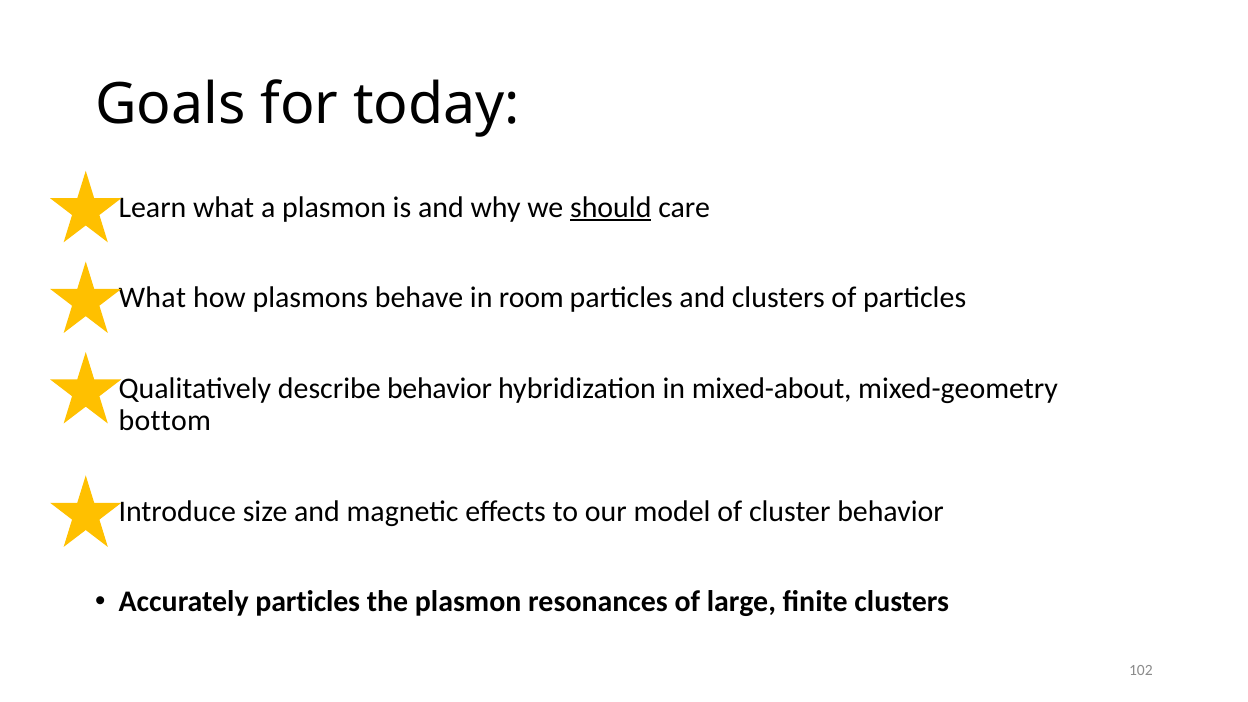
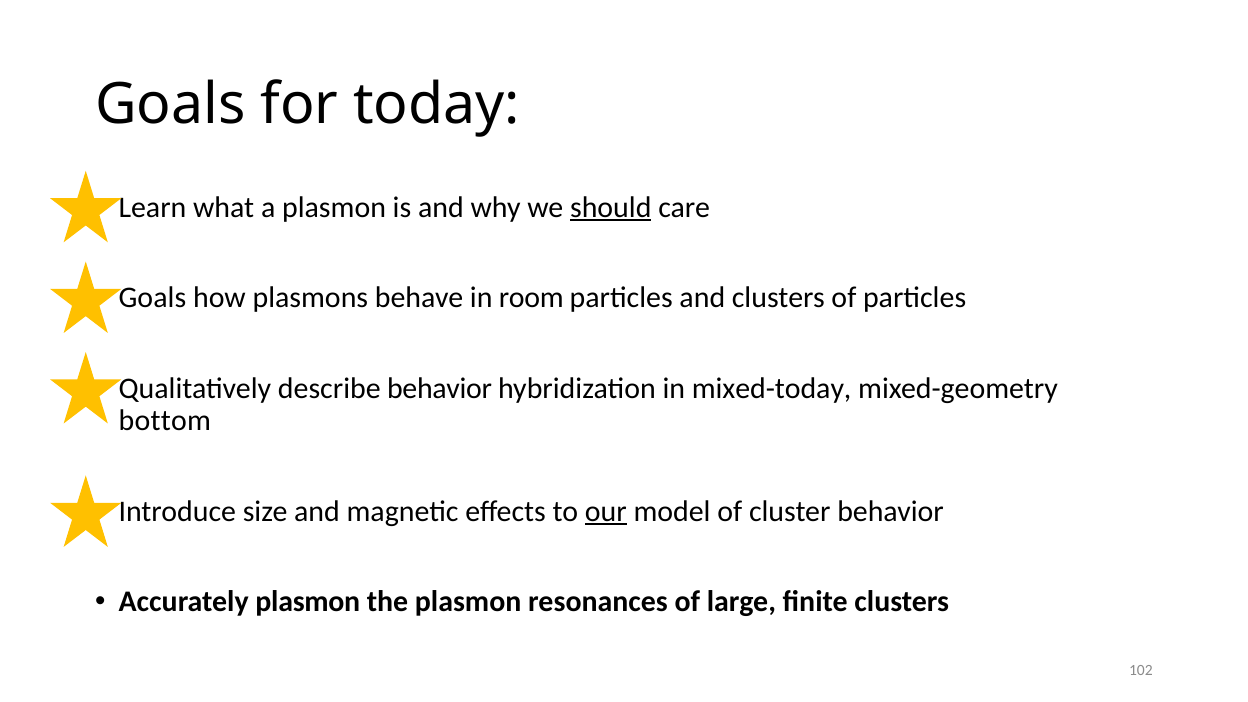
What: What -> Goals (152, 298)
mixed-about: mixed-about -> mixed-today (772, 389)
our underline: none -> present (606, 511)
Accurately particles: particles -> plasmon (308, 602)
